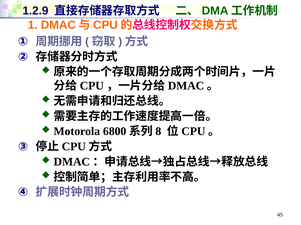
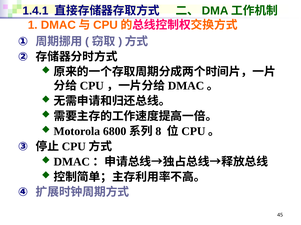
1.2.9: 1.2.9 -> 1.4.1 (35, 11)
